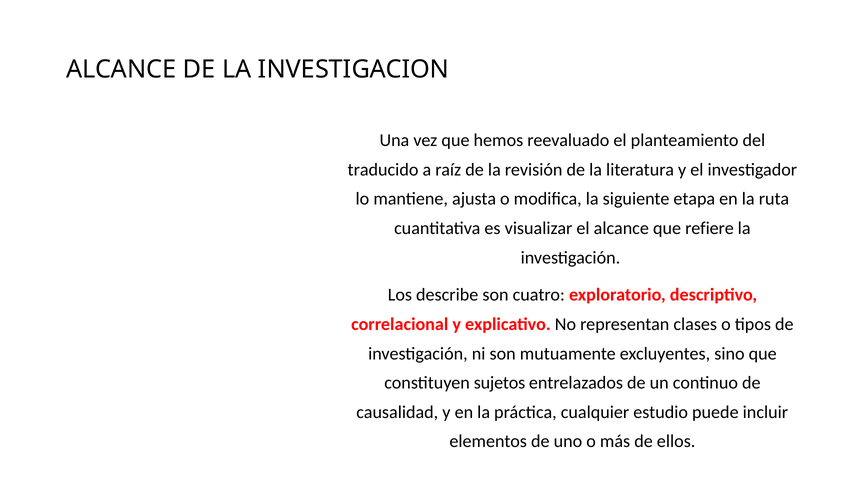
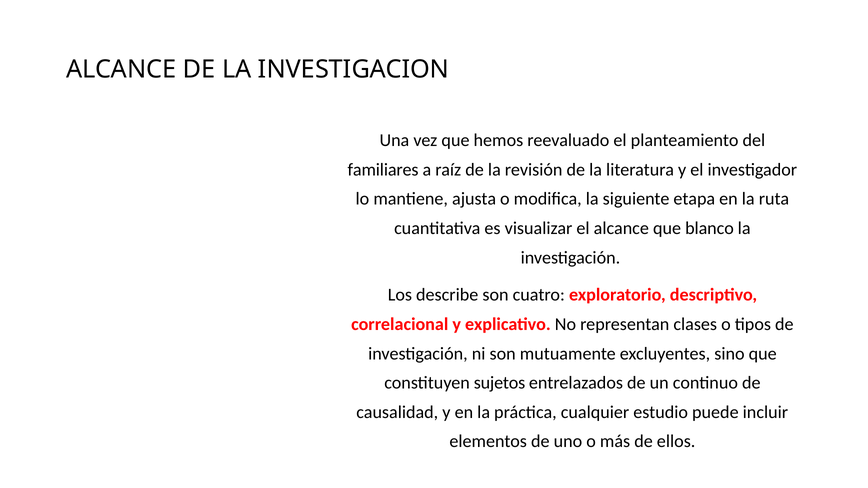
traducido: traducido -> familiares (383, 170)
refiere: refiere -> blanco (709, 228)
